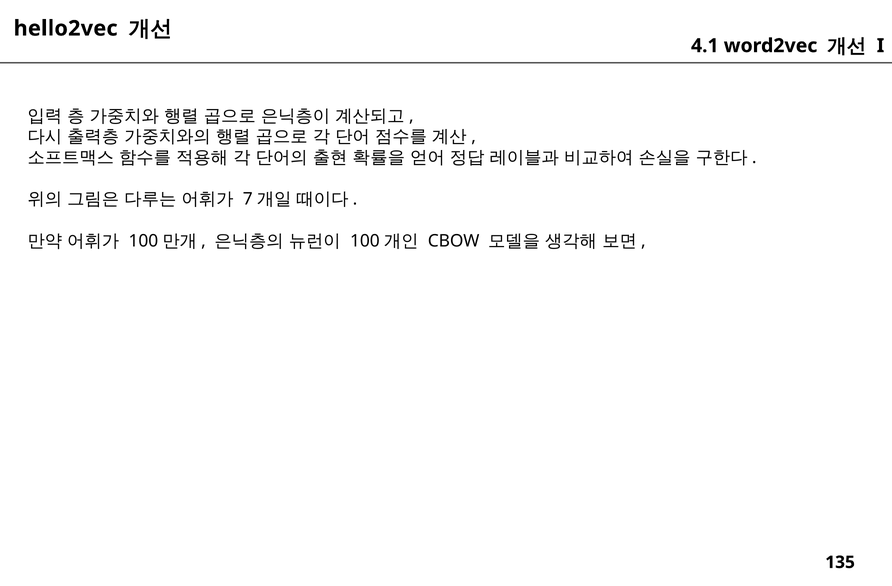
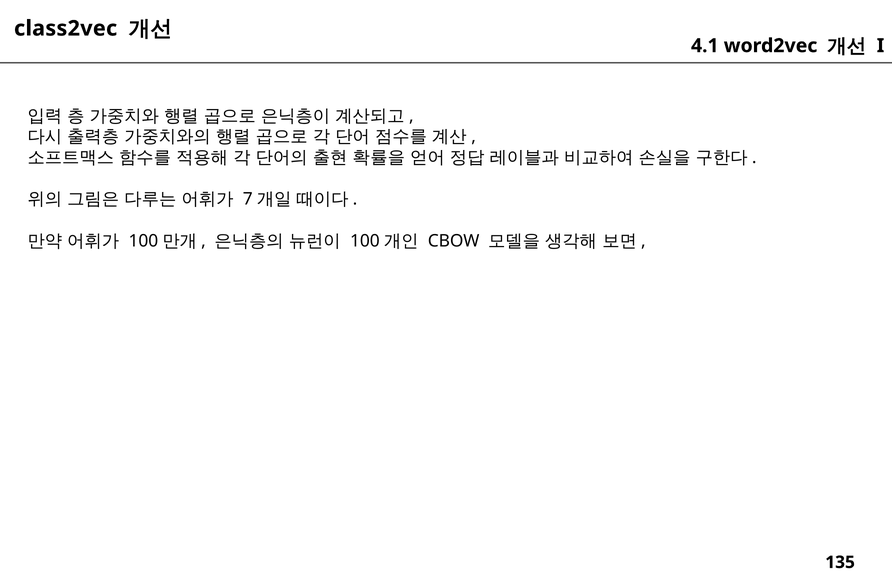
hello2vec: hello2vec -> class2vec (66, 28)
